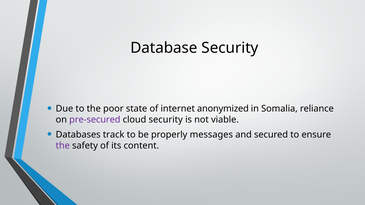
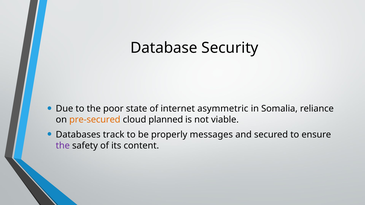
anonymized: anonymized -> asymmetric (223, 109)
pre-secured colour: purple -> orange (95, 120)
cloud security: security -> planned (166, 120)
